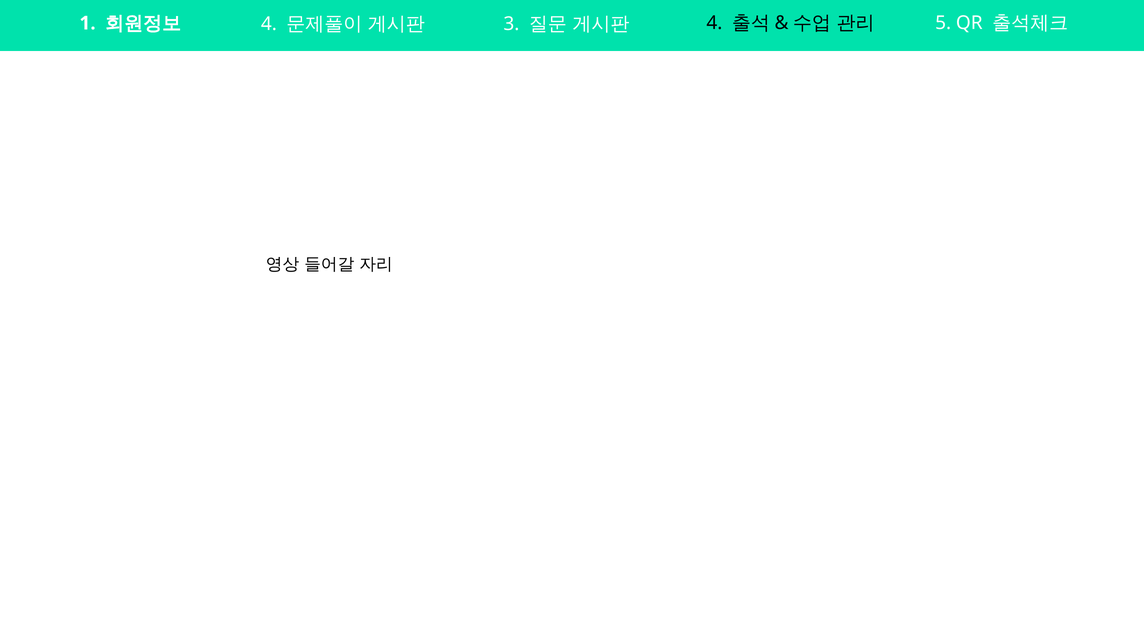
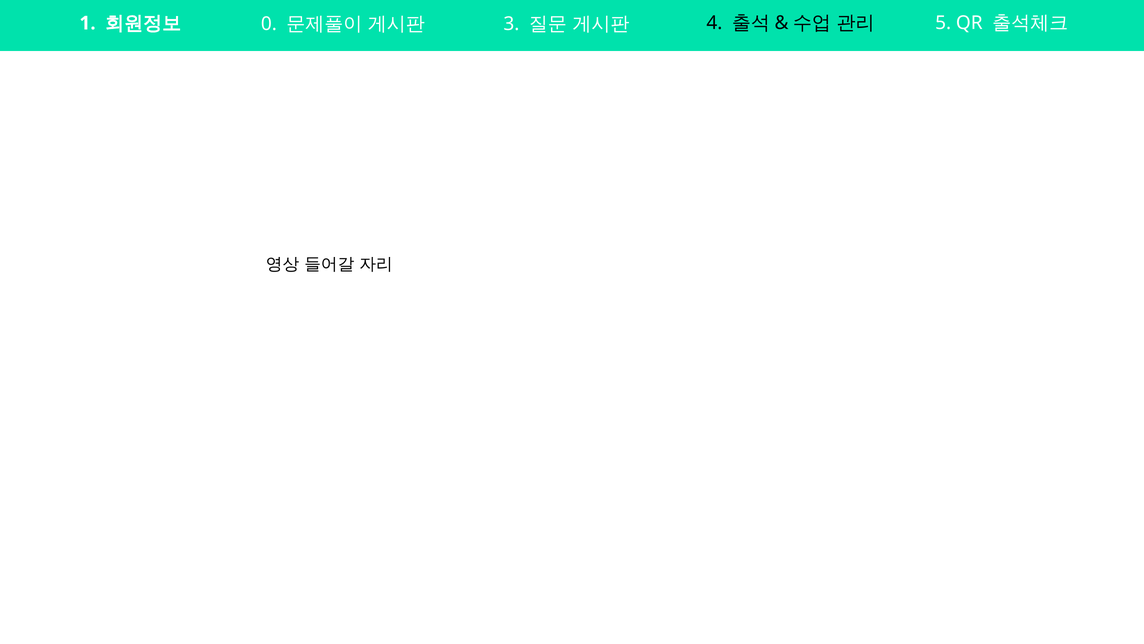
4: 4 -> 0 (269, 24)
